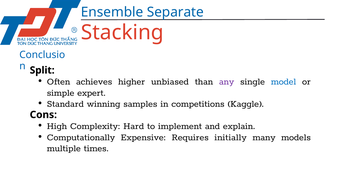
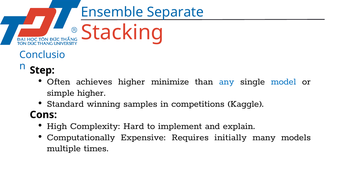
Split: Split -> Step (42, 70)
unbiased: unbiased -> minimize (170, 81)
any colour: purple -> blue (227, 81)
simple expert: expert -> higher (92, 92)
